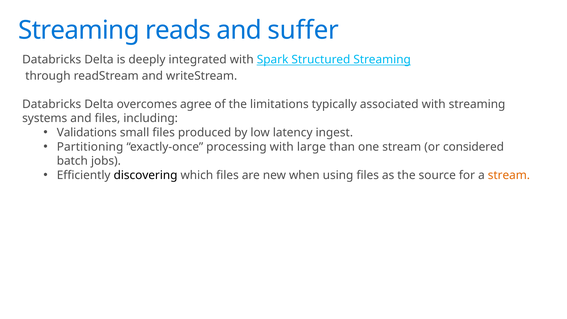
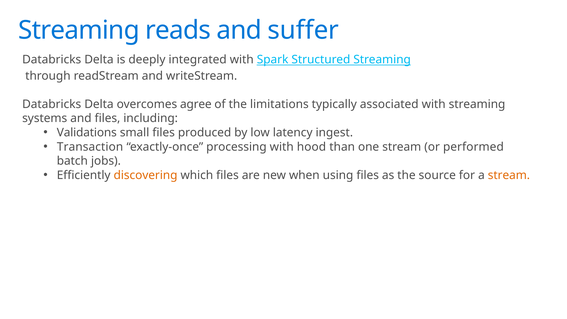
Partitioning: Partitioning -> Transaction (90, 147)
large: large -> hood (311, 147)
considered: considered -> performed (473, 147)
discovering colour: black -> orange (146, 175)
